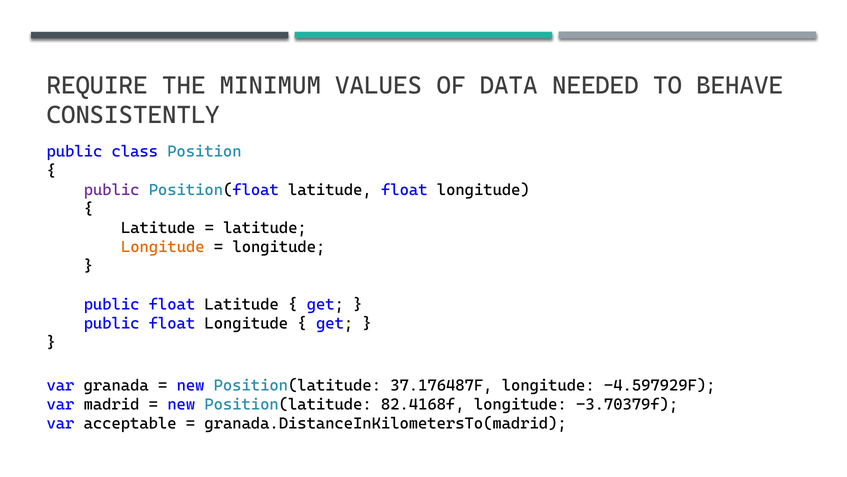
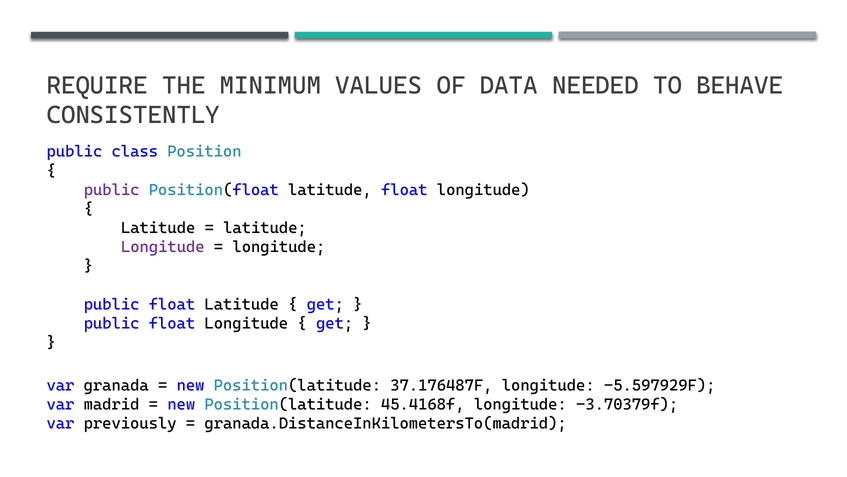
Longitude colour: orange -> purple (163, 247)
-4.597929F: -4.597929F -> -5.597929F (660, 385)
82.4168f: 82.4168f -> 45.4168f (423, 404)
acceptable: acceptable -> previously (130, 423)
